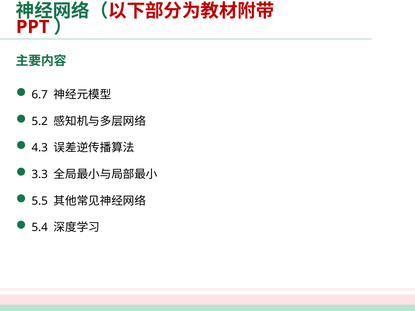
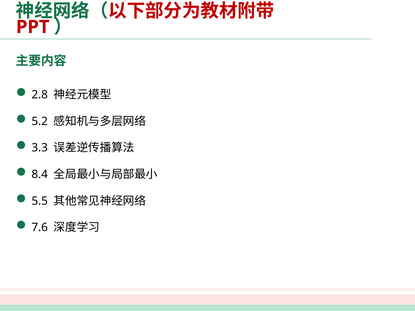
6.7: 6.7 -> 2.8 (40, 95)
4.3: 4.3 -> 3.3 (40, 148)
3.3: 3.3 -> 8.4 (40, 174)
5.4: 5.4 -> 7.6 (40, 228)
